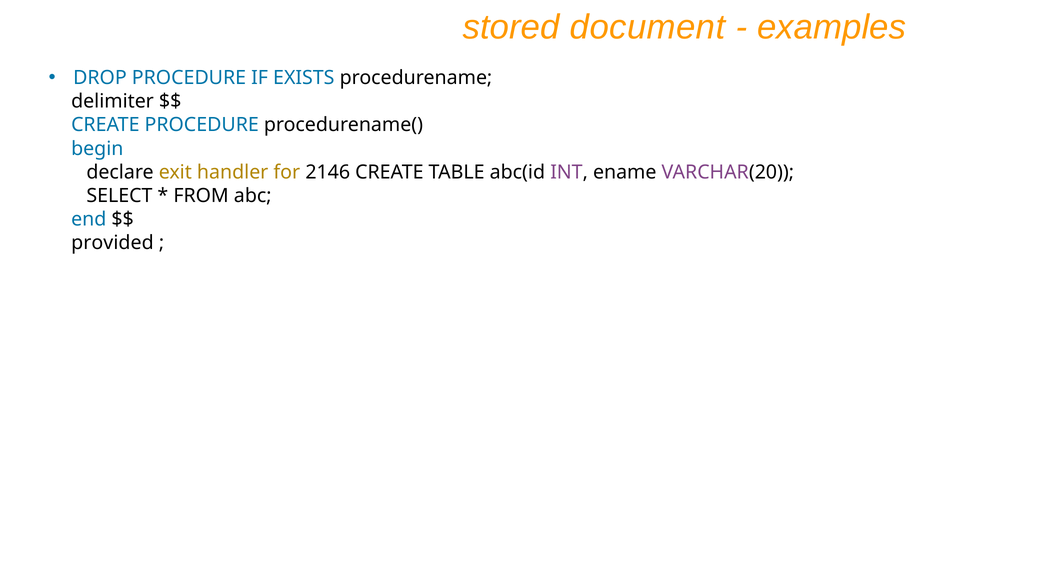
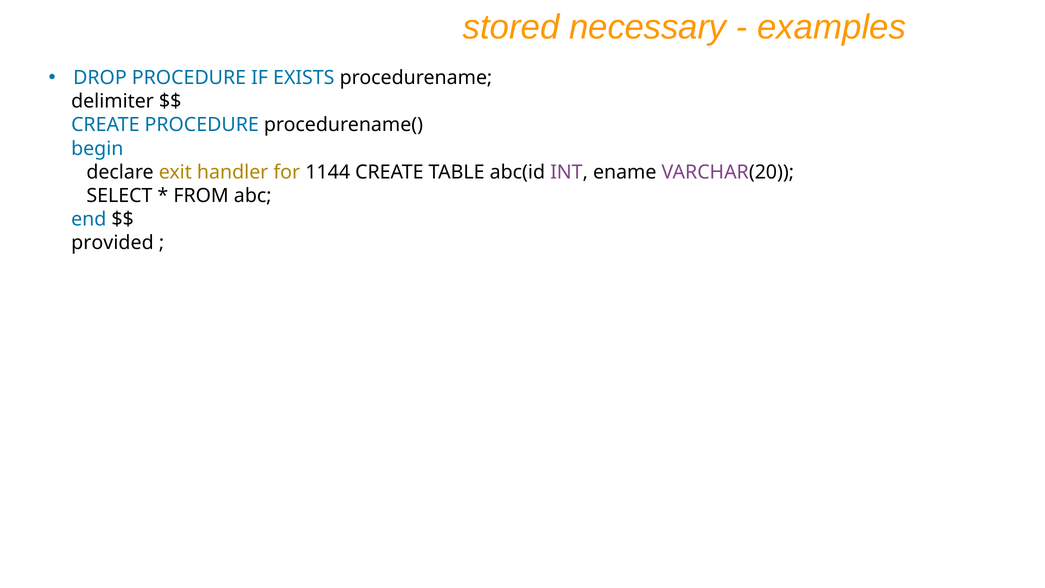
document: document -> necessary (648, 27)
2146: 2146 -> 1144 (328, 172)
